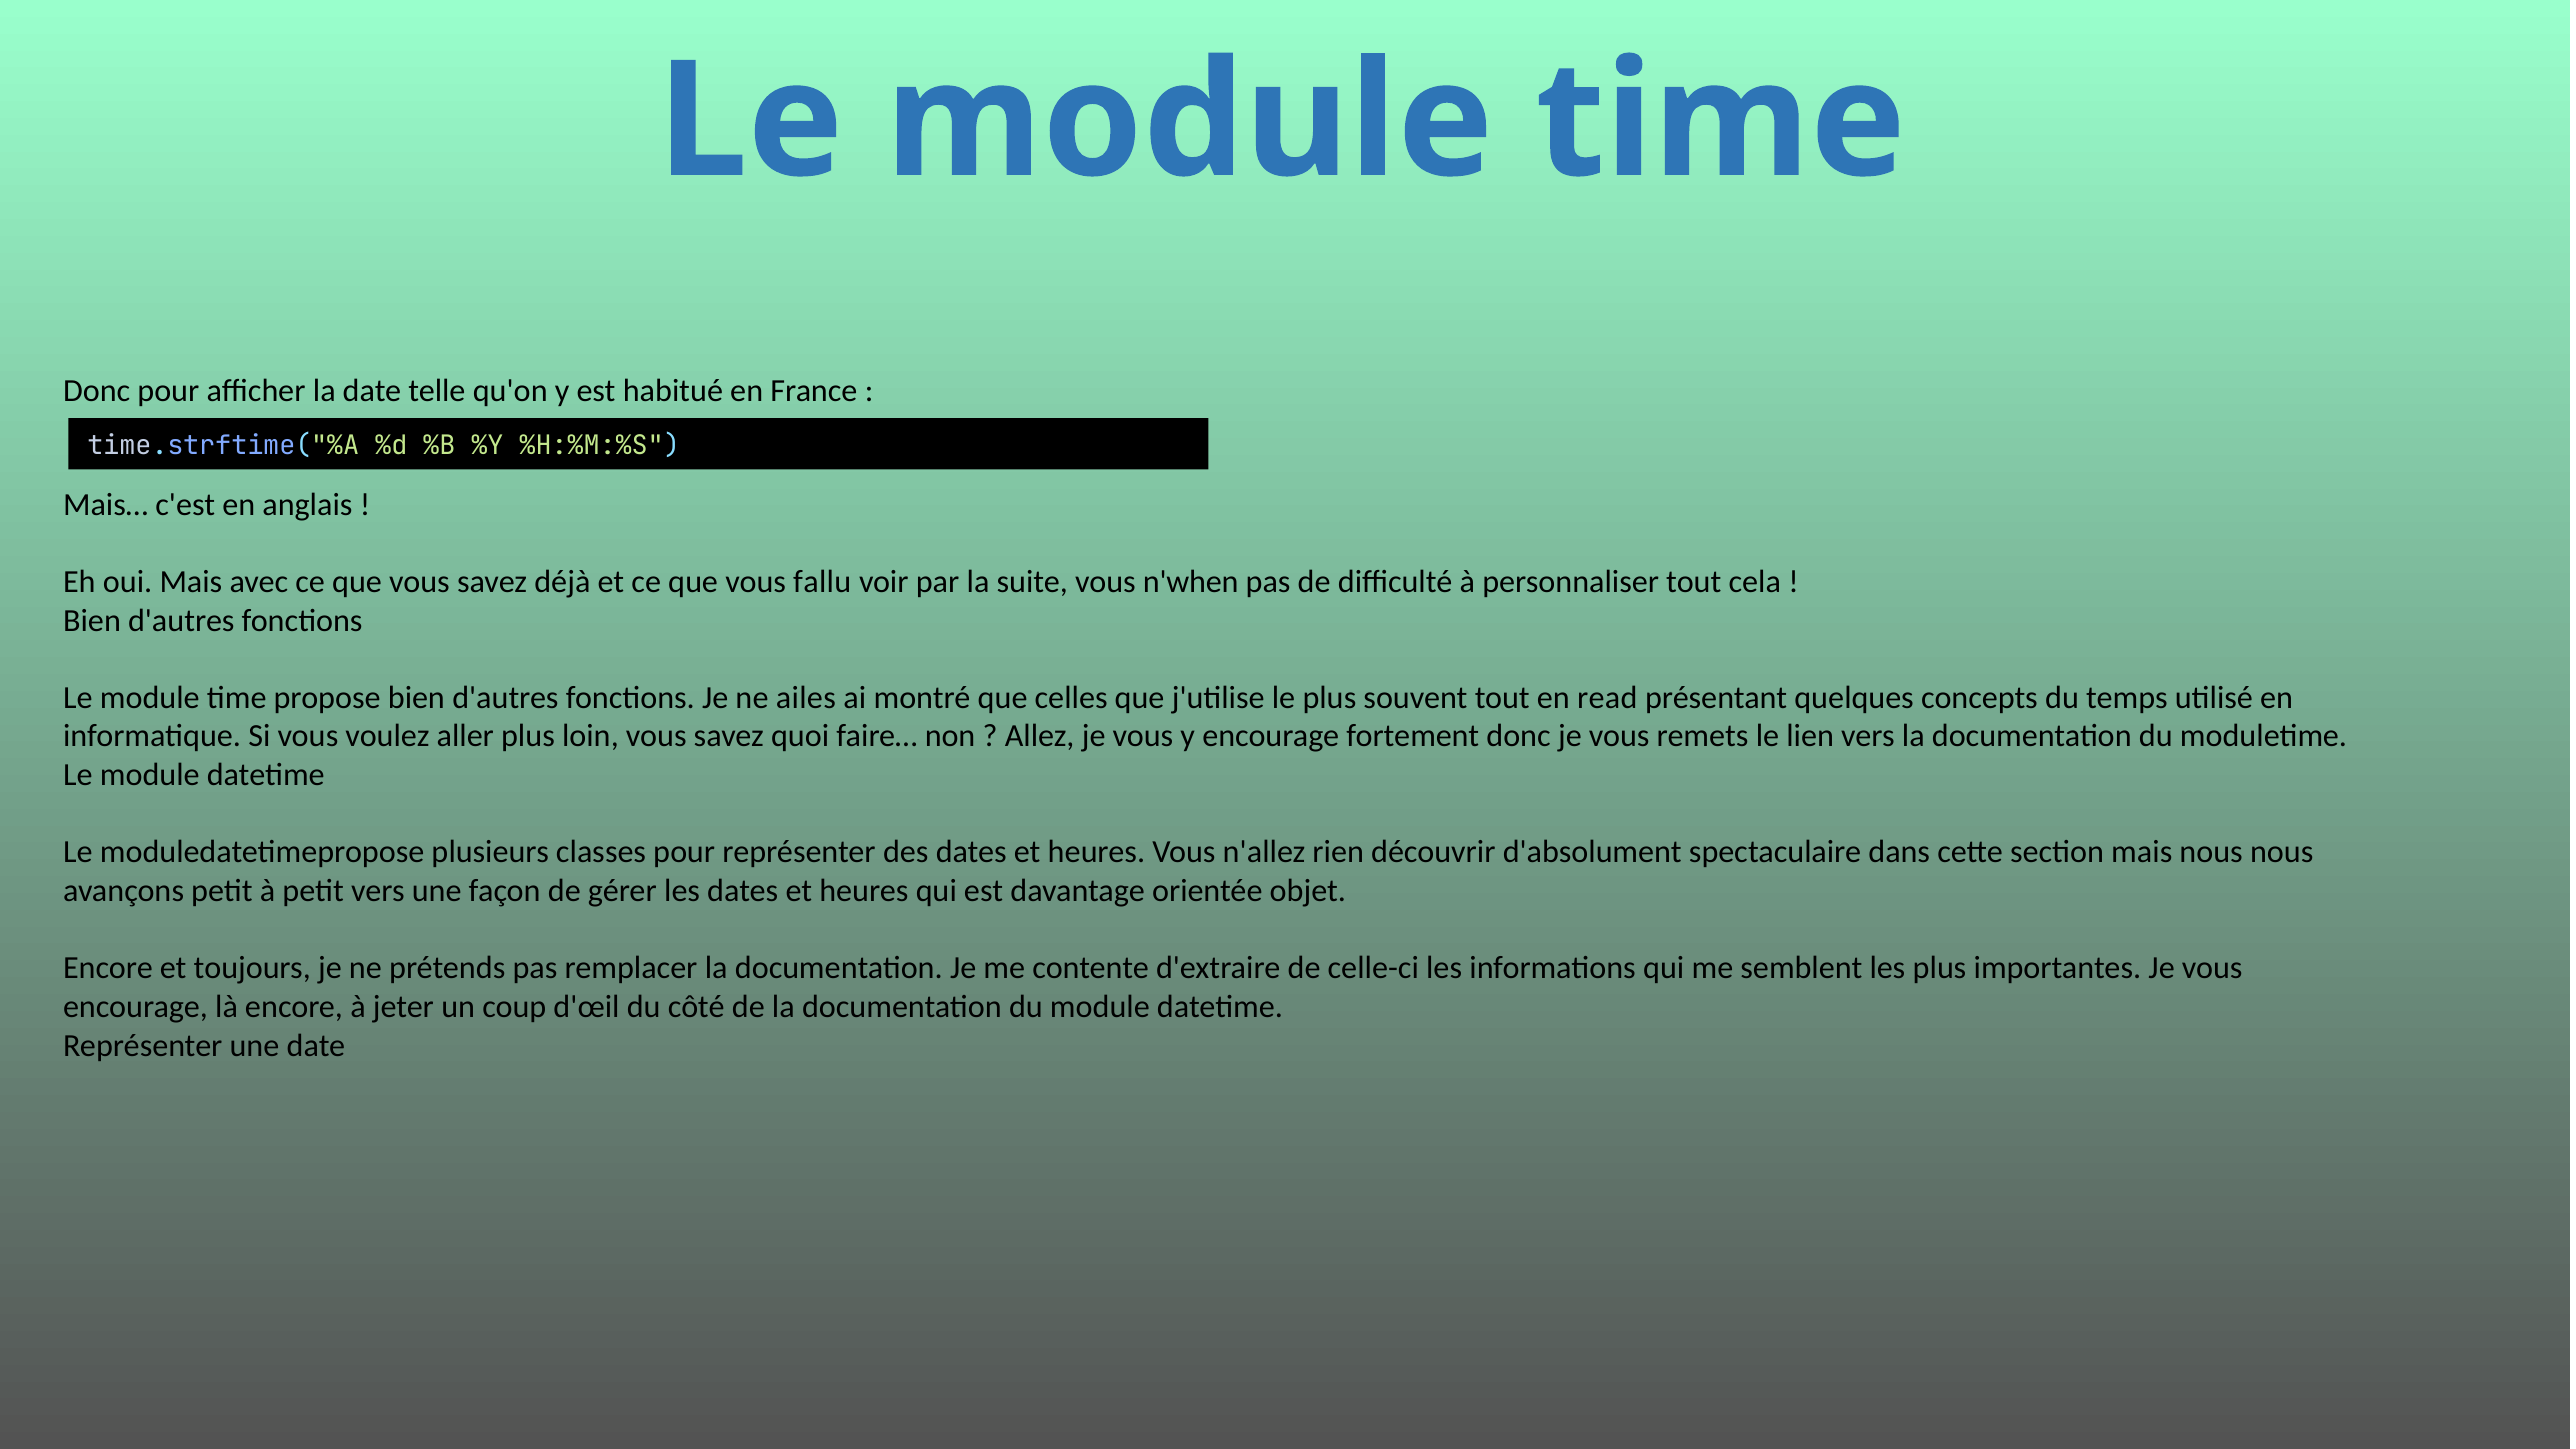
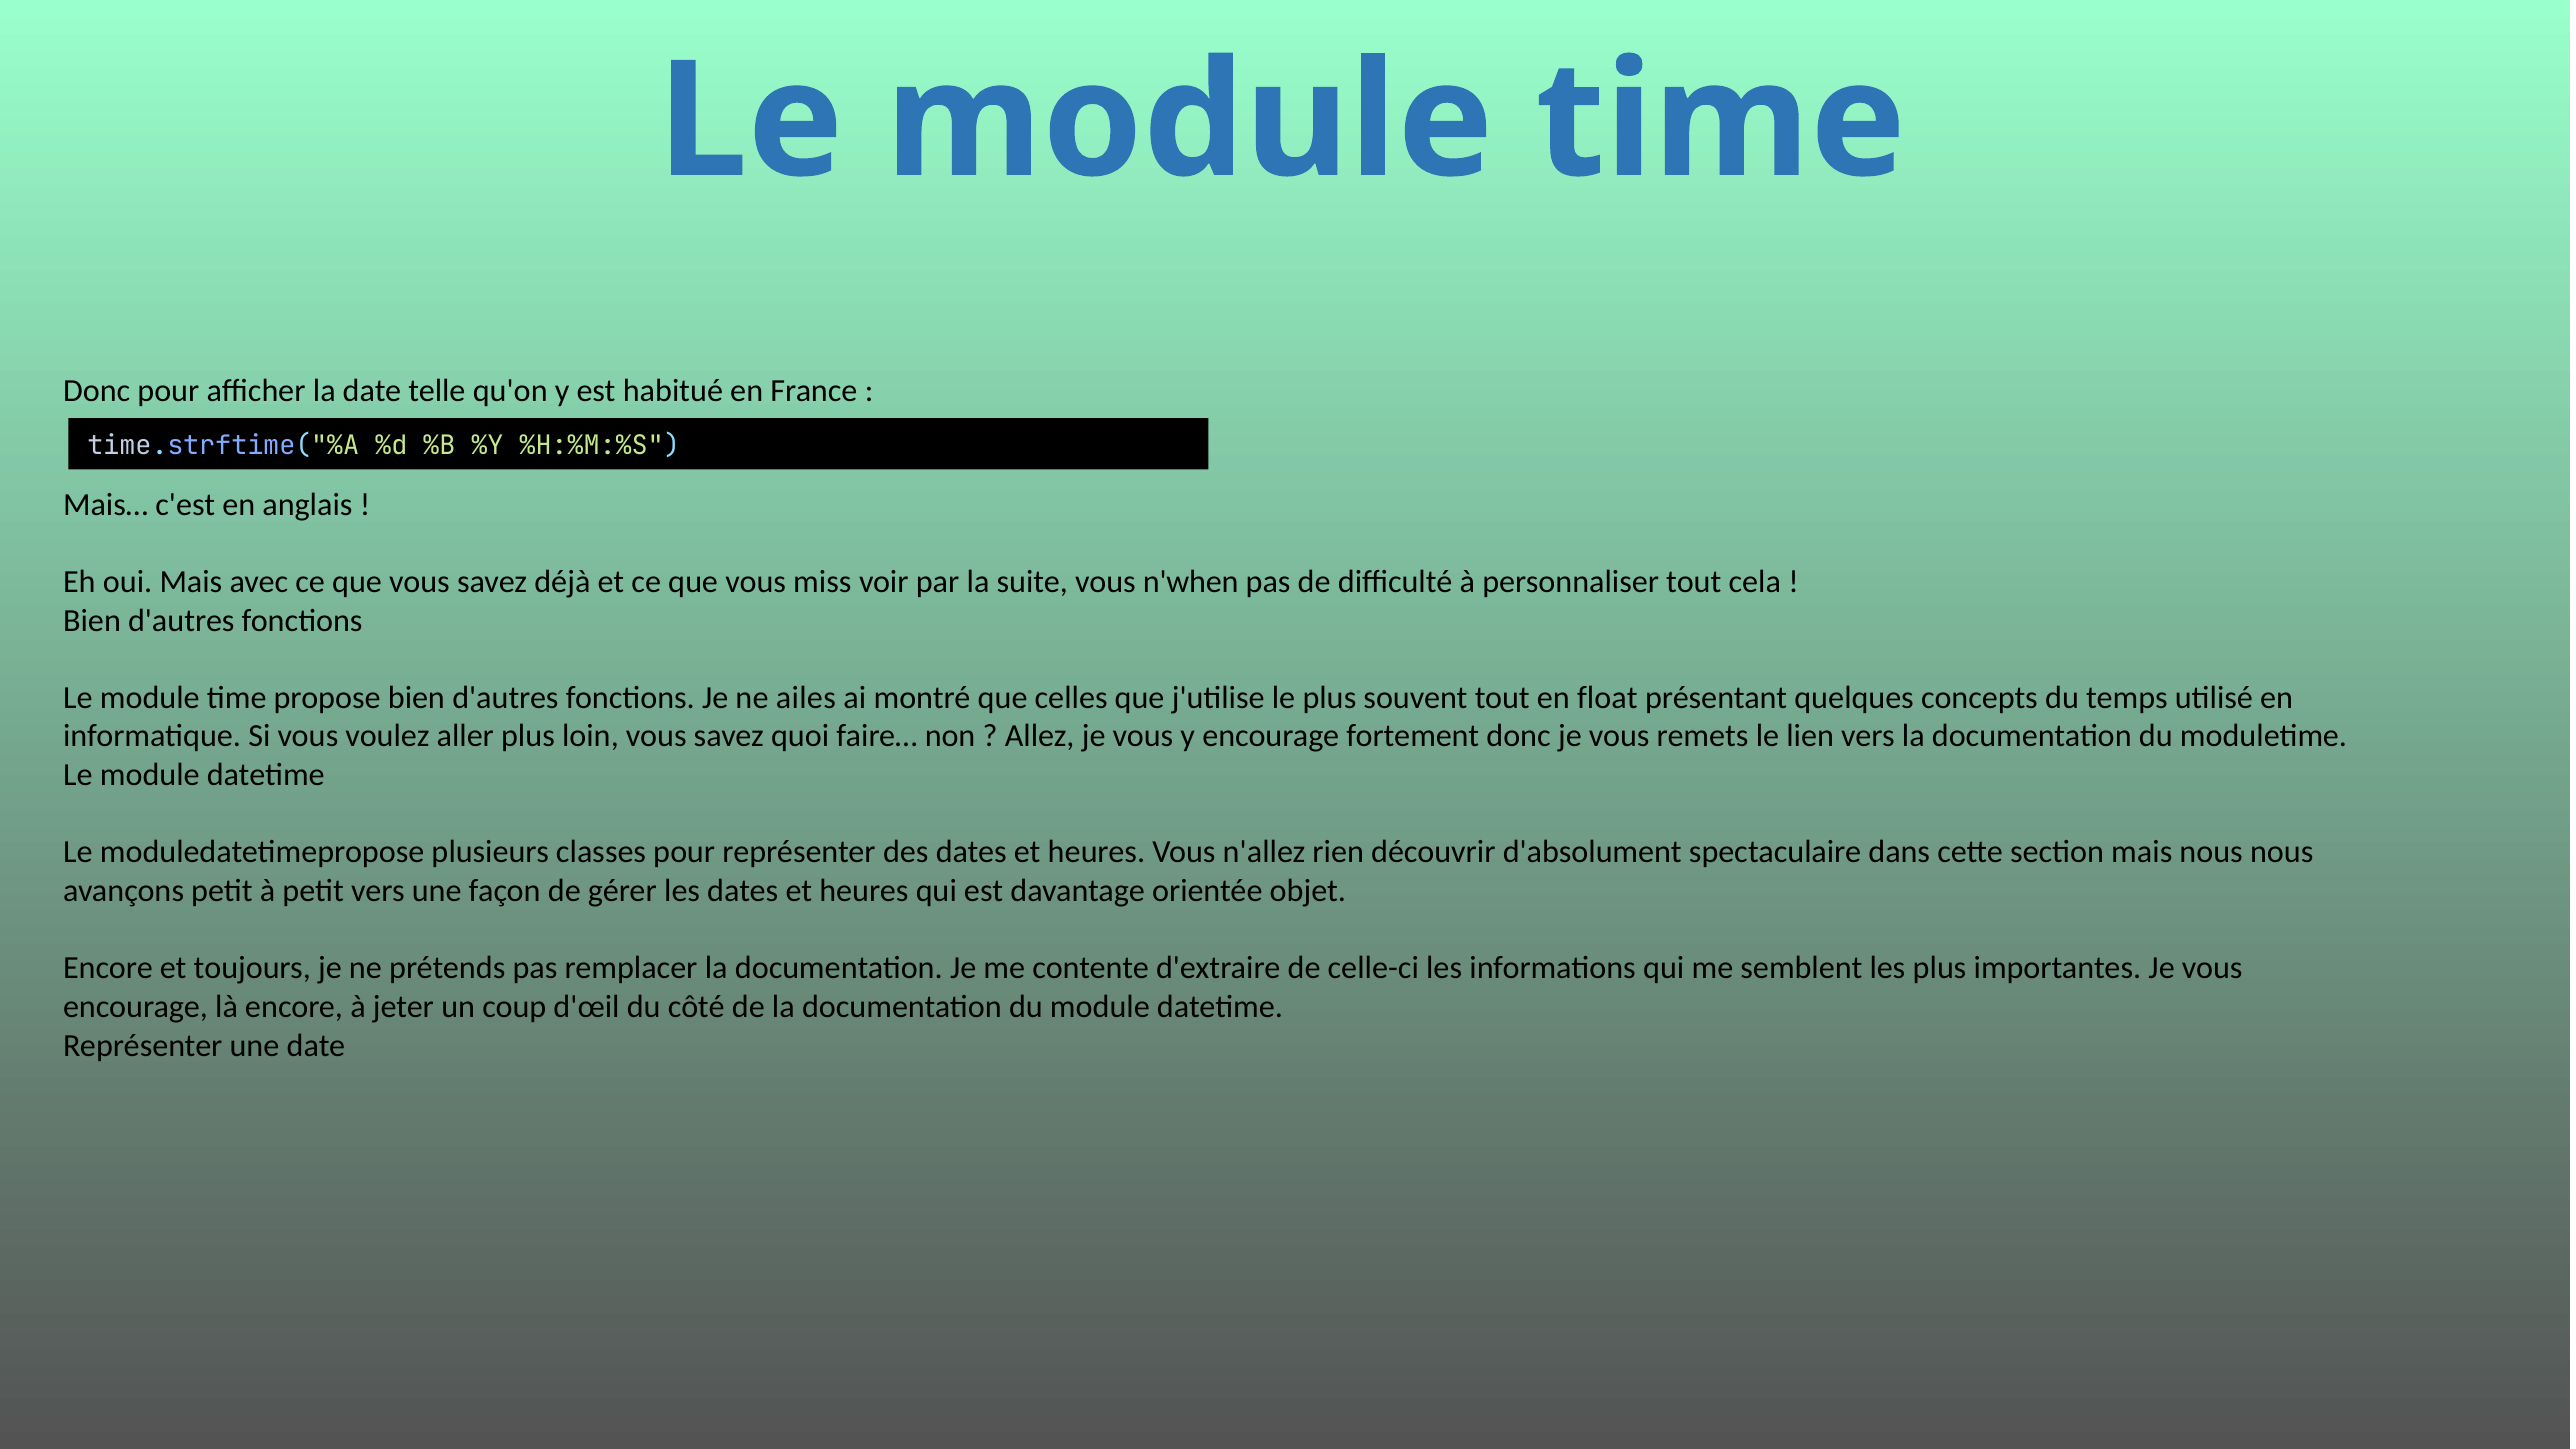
fallu: fallu -> miss (822, 582)
read: read -> float (1607, 698)
